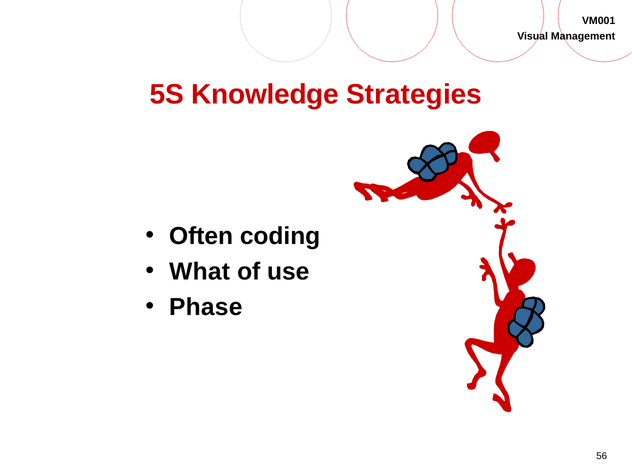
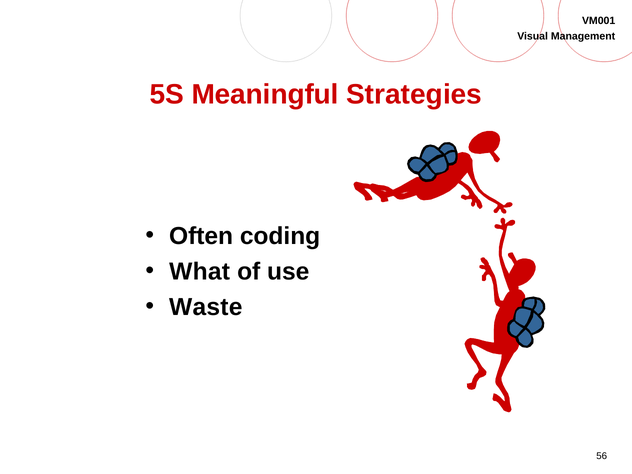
Knowledge: Knowledge -> Meaningful (265, 95)
Phase: Phase -> Waste (206, 307)
